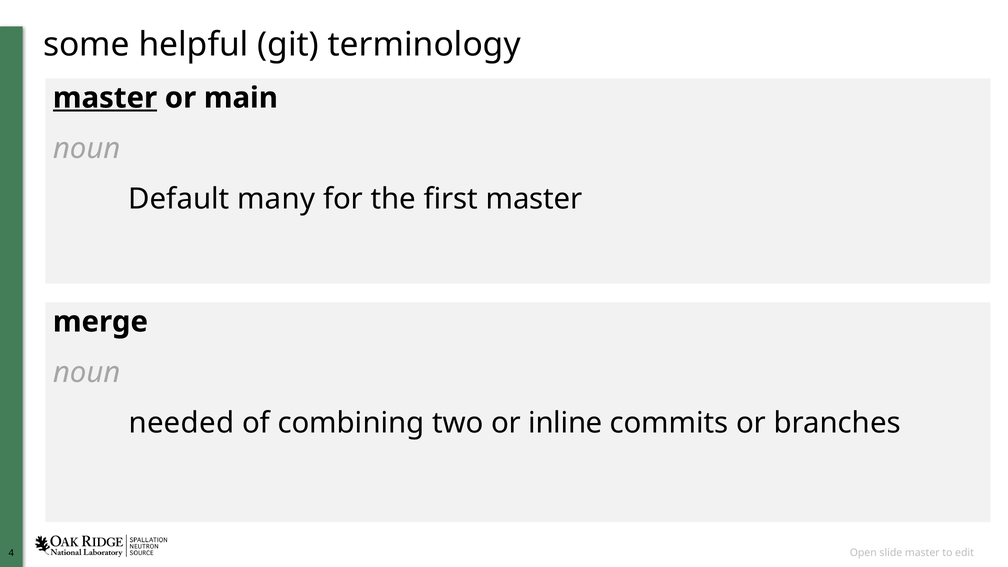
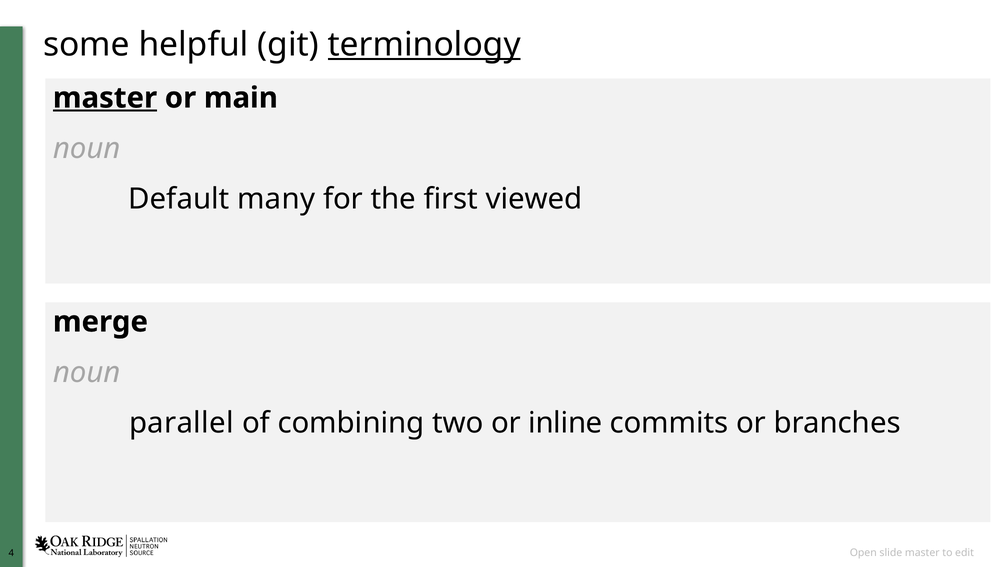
terminology underline: none -> present (424, 44)
first master: master -> viewed (534, 199)
needed: needed -> parallel (181, 423)
